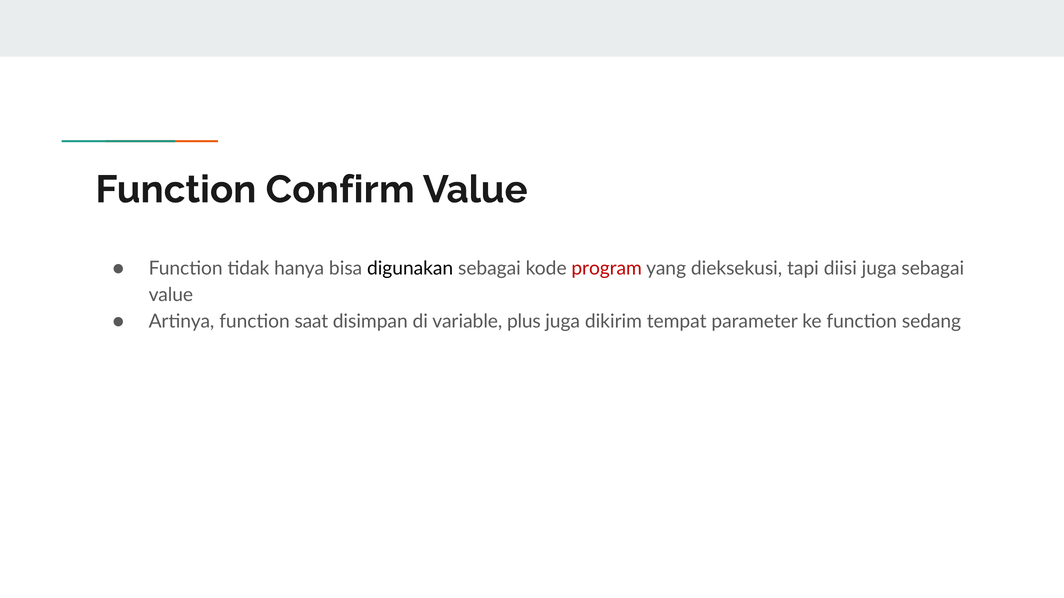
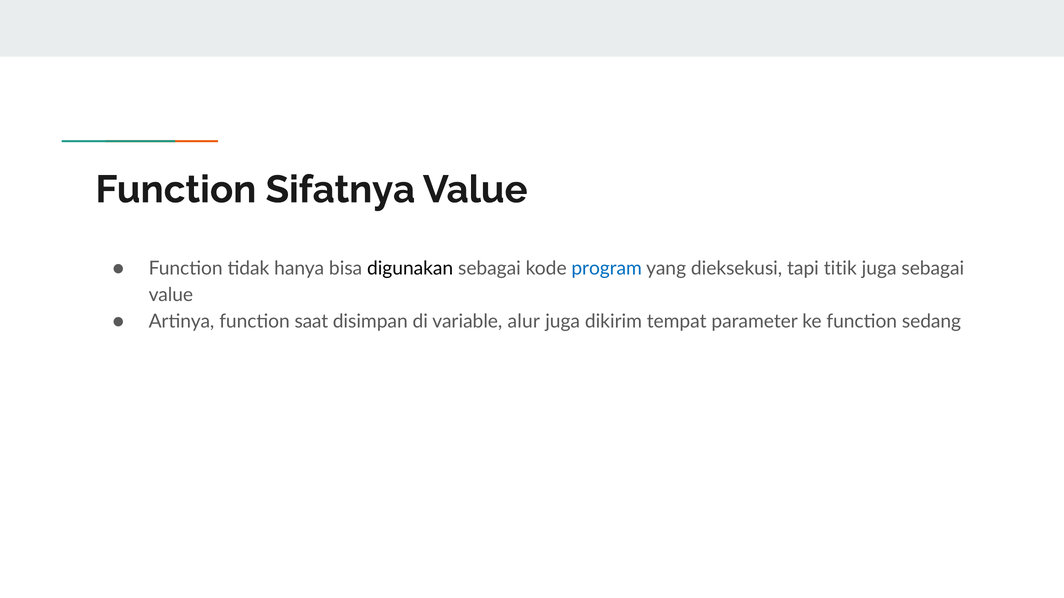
Confirm: Confirm -> Sifatnya (340, 190)
program colour: red -> blue (607, 269)
diisi: diisi -> titik (840, 269)
plus: plus -> alur (524, 322)
